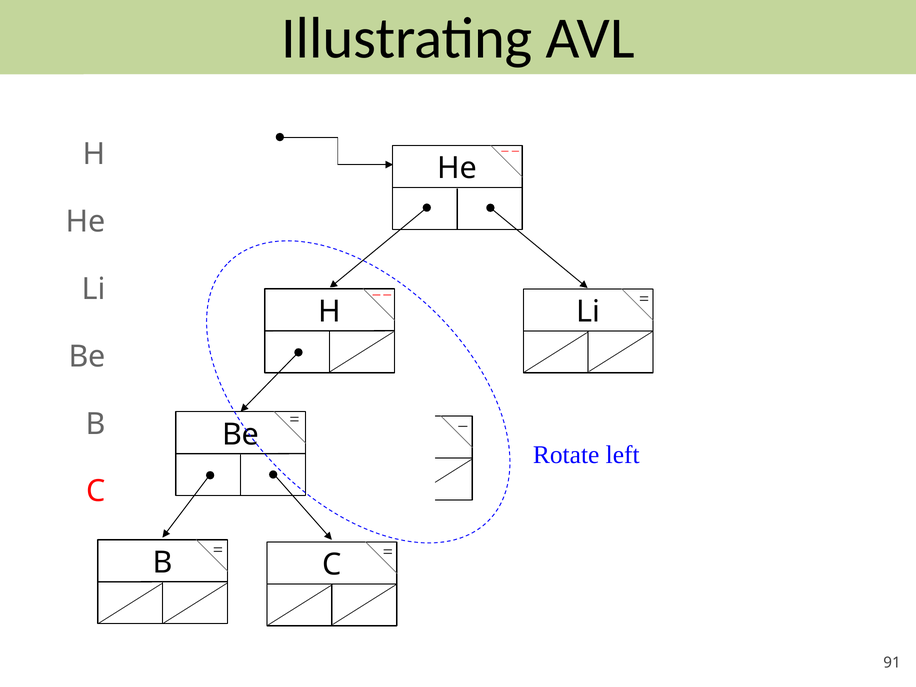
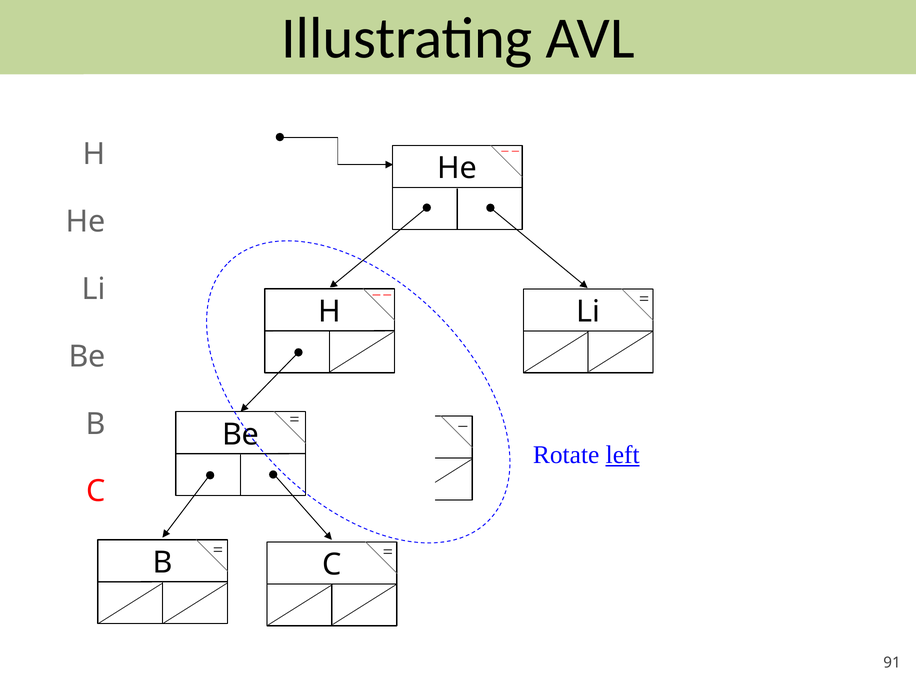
left underline: none -> present (623, 455)
